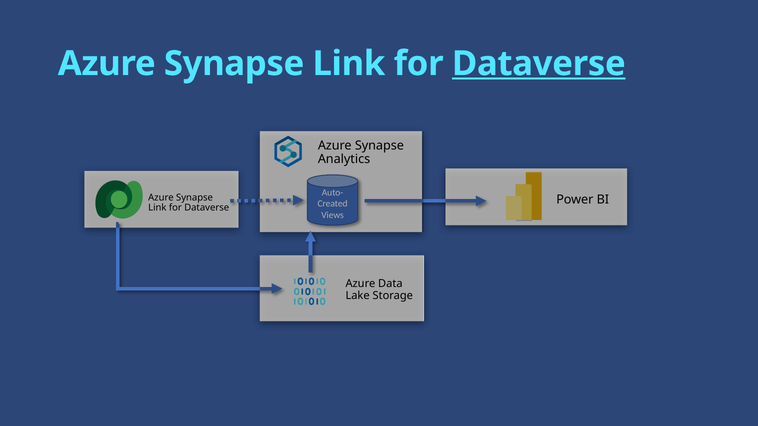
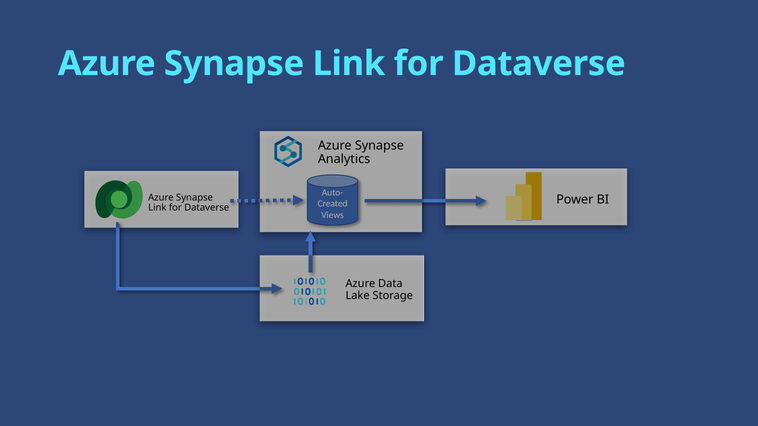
Dataverse underline: present -> none (539, 64)
